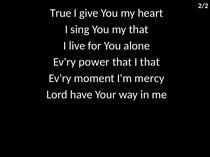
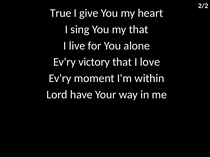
power: power -> victory (94, 62)
I that: that -> love (150, 62)
mercy: mercy -> within (149, 79)
